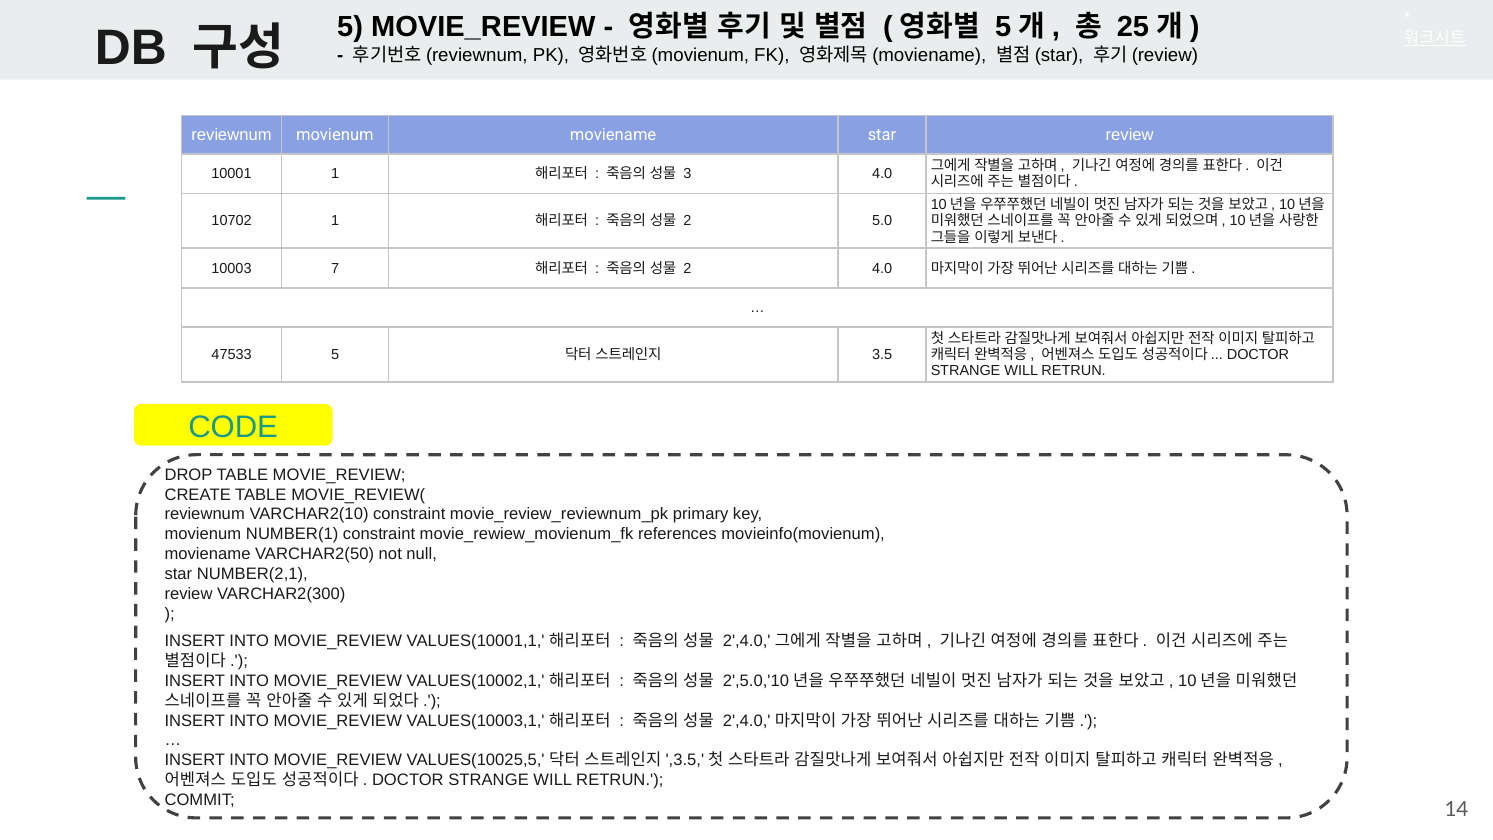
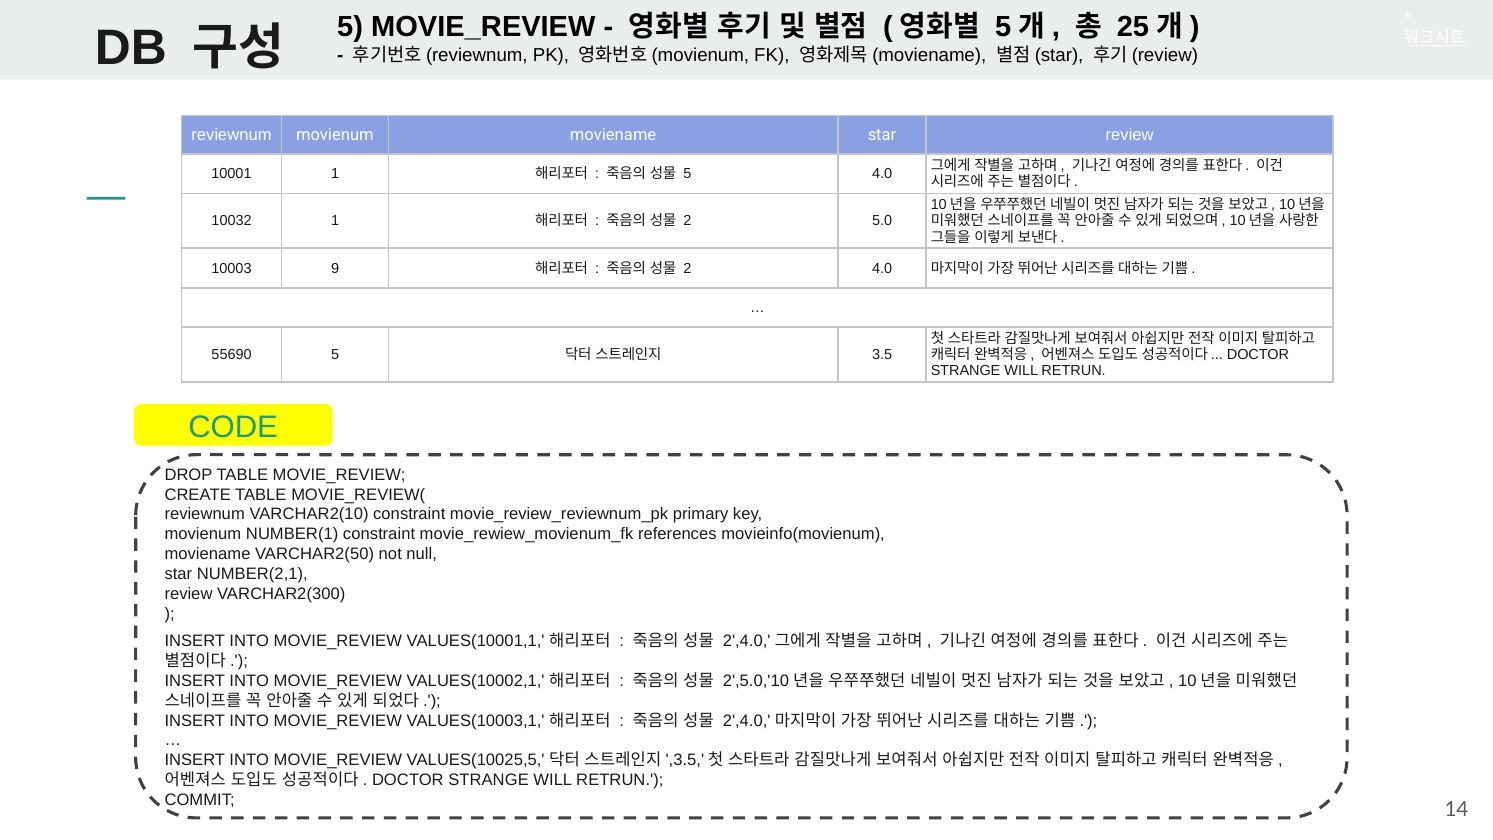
3: 3 -> 5 (687, 174)
10702: 10702 -> 10032 (232, 221)
7: 7 -> 9 (335, 268)
47533: 47533 -> 55690 (232, 354)
